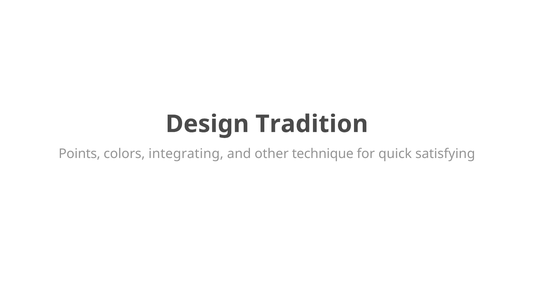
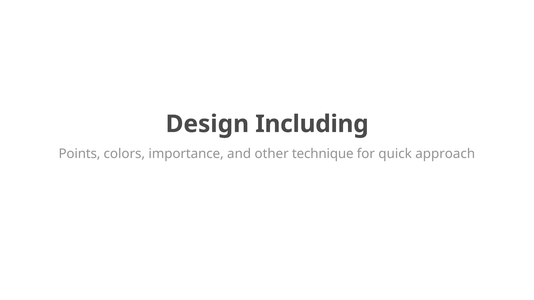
Tradition: Tradition -> Including (312, 124)
integrating: integrating -> importance (186, 154)
satisfying: satisfying -> approach (445, 154)
